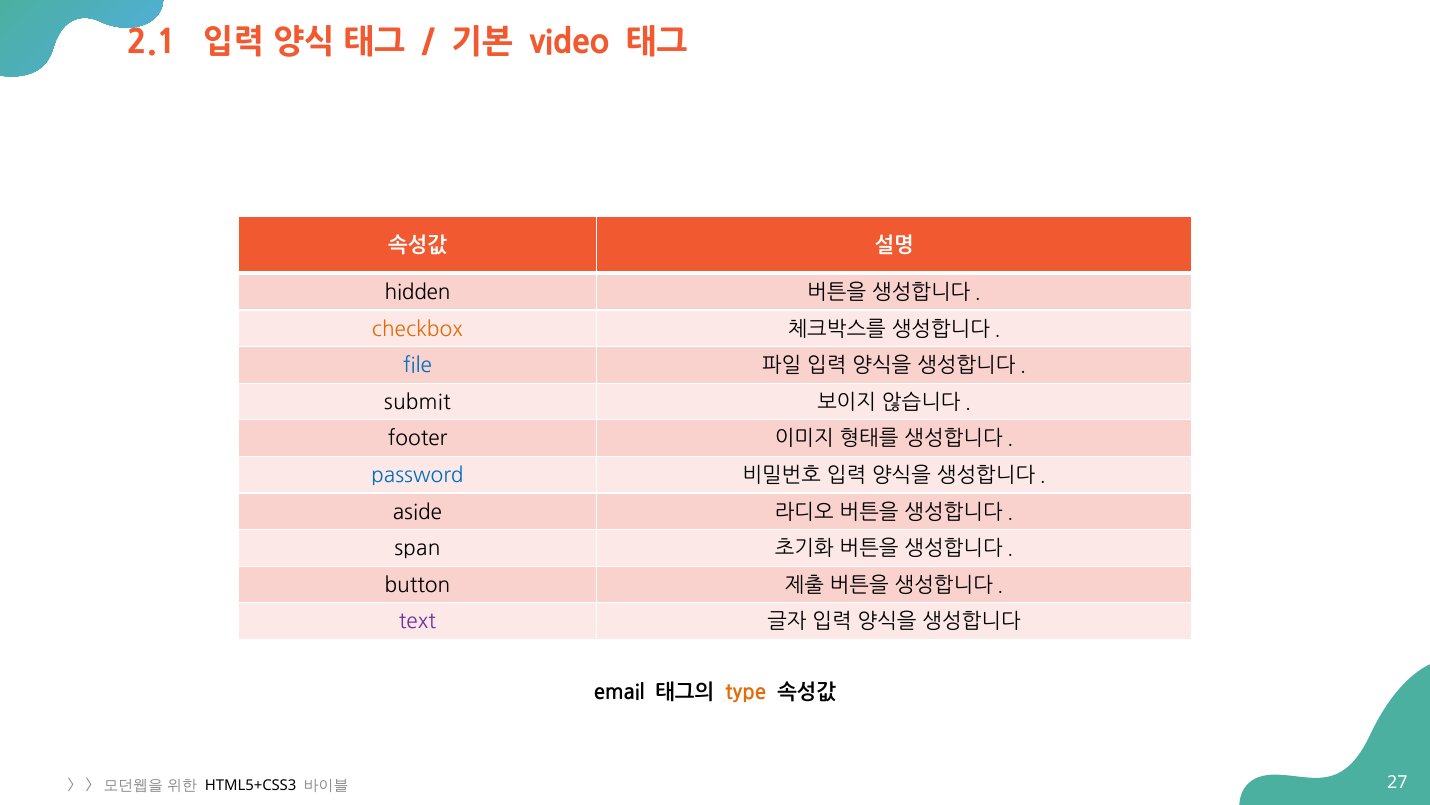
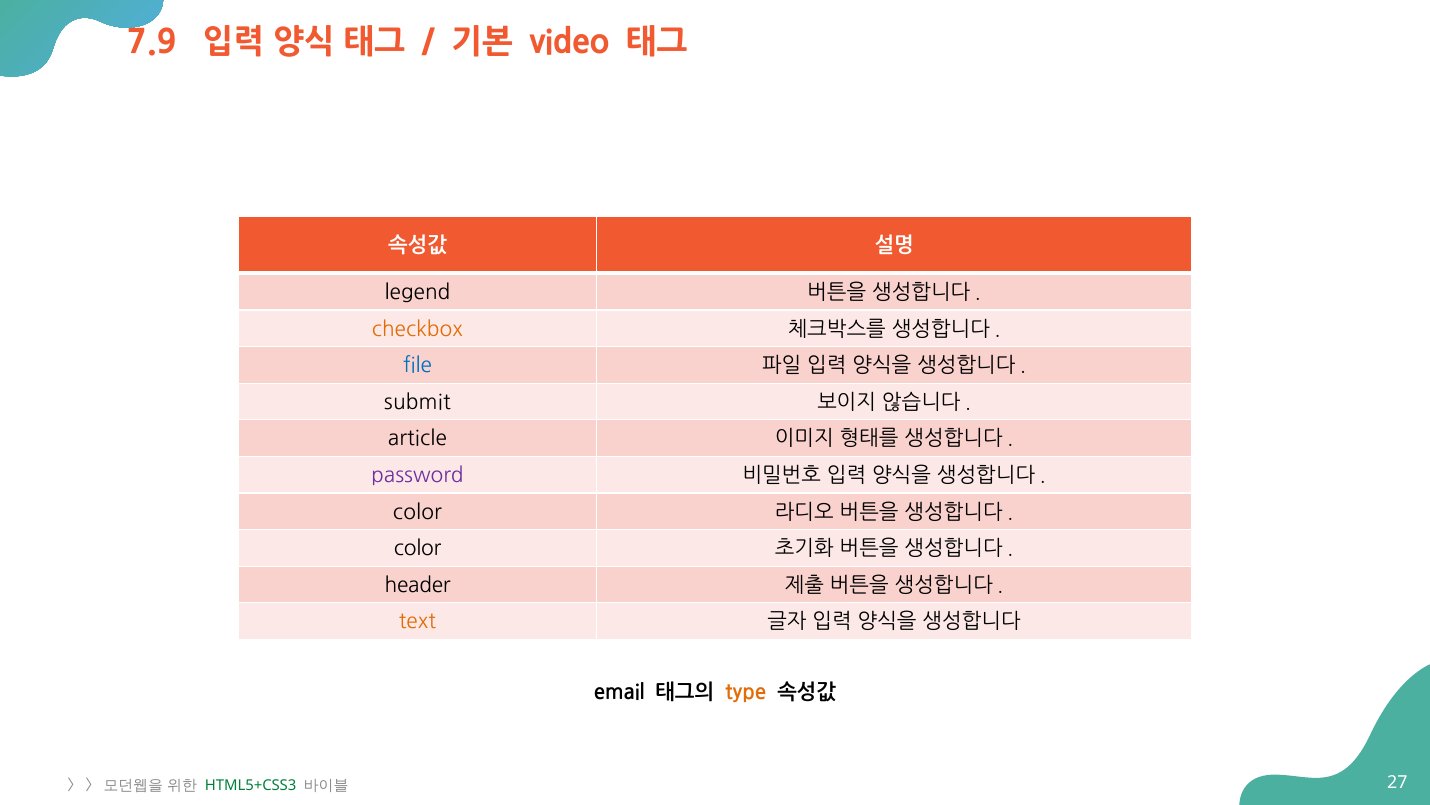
2.1: 2.1 -> 7.9 (152, 42)
hidden: hidden -> legend (417, 292)
footer: footer -> article (417, 439)
password colour: blue -> purple (417, 475)
aside: aside -> color (417, 512)
span: span -> color (418, 548)
button: button -> header (418, 585)
text colour: purple -> orange (417, 622)
HTML5+CSS3 colour: black -> green (251, 785)
